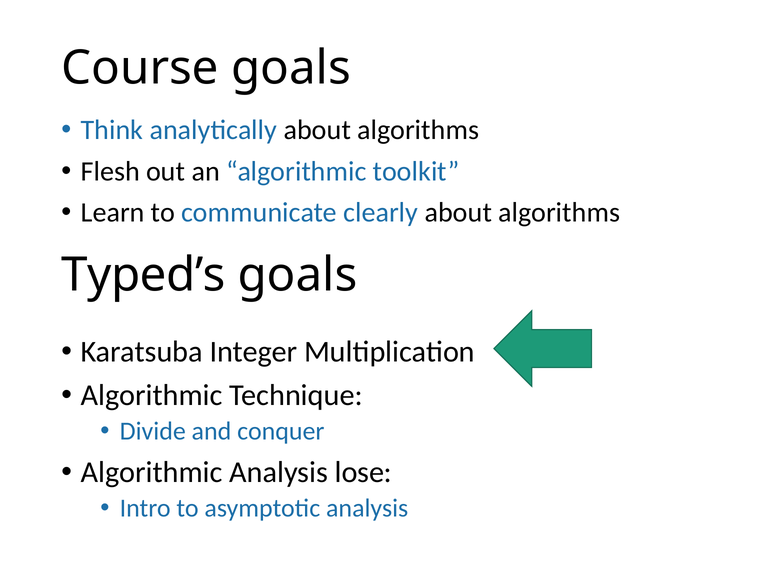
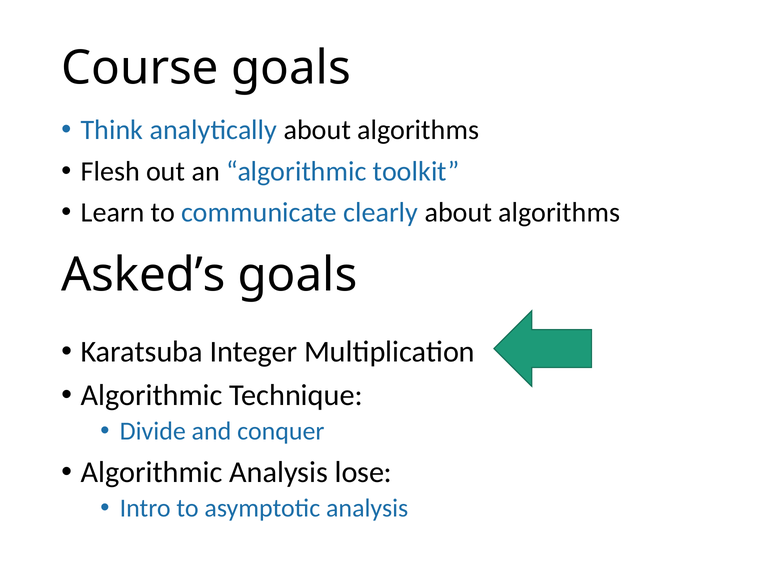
Typed’s: Typed’s -> Asked’s (143, 275)
